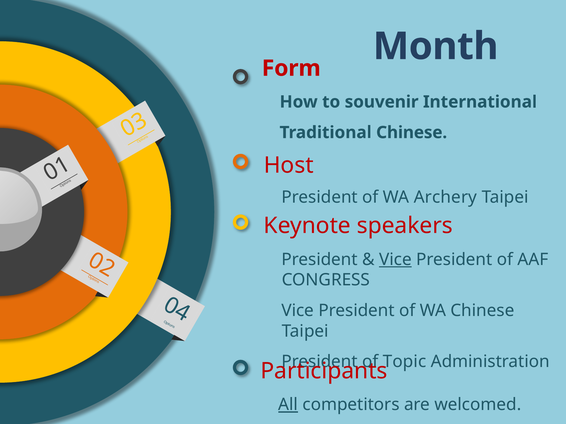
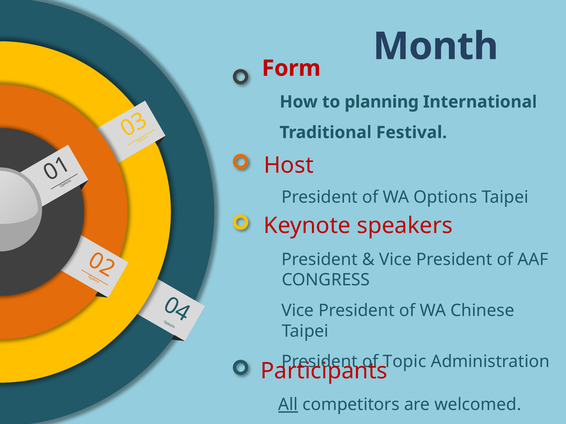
souvenir: souvenir -> planning (382, 102)
Traditional Chinese: Chinese -> Festival (412, 133)
WA Archery: Archery -> Options (445, 197)
Vice underline: present -> none (395, 260)
